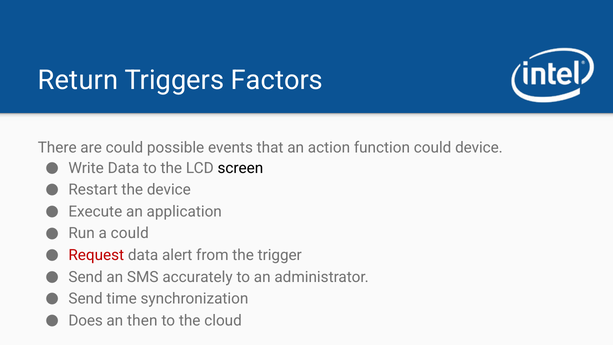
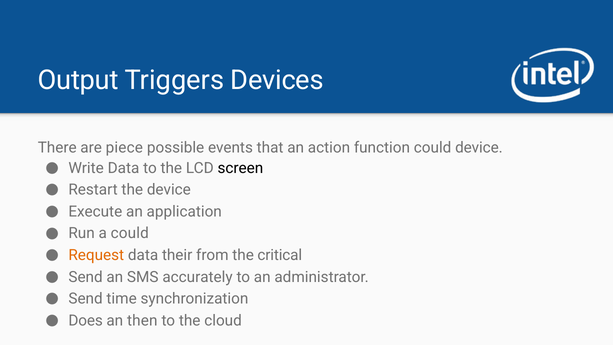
Return: Return -> Output (78, 80)
Factors: Factors -> Devices (277, 80)
are could: could -> piece (124, 148)
Request colour: red -> orange (96, 255)
alert: alert -> their (177, 255)
trigger: trigger -> critical (280, 255)
